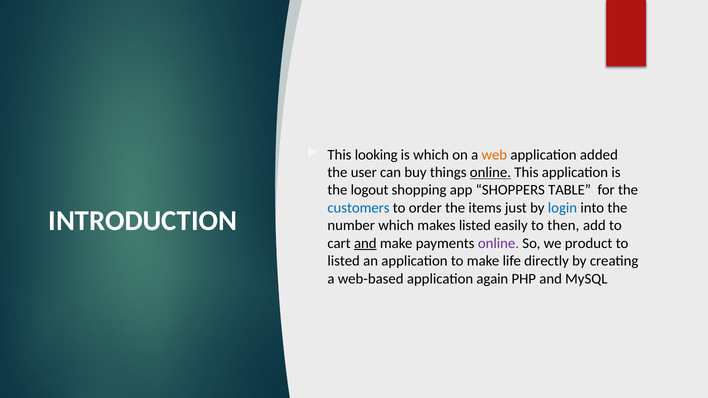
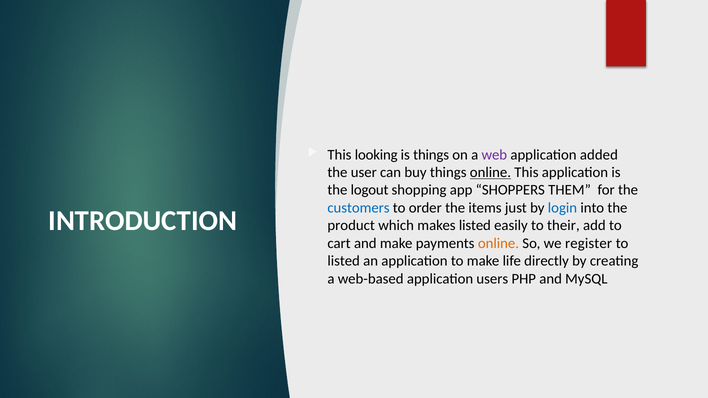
is which: which -> things (431, 155)
web colour: orange -> purple (494, 155)
TABLE: TABLE -> THEM (569, 190)
number: number -> product (351, 226)
then: then -> their (563, 226)
and underline: present -> none (365, 243)
online colour: purple -> orange (498, 243)
product: product -> register (589, 243)
again: again -> users (492, 279)
